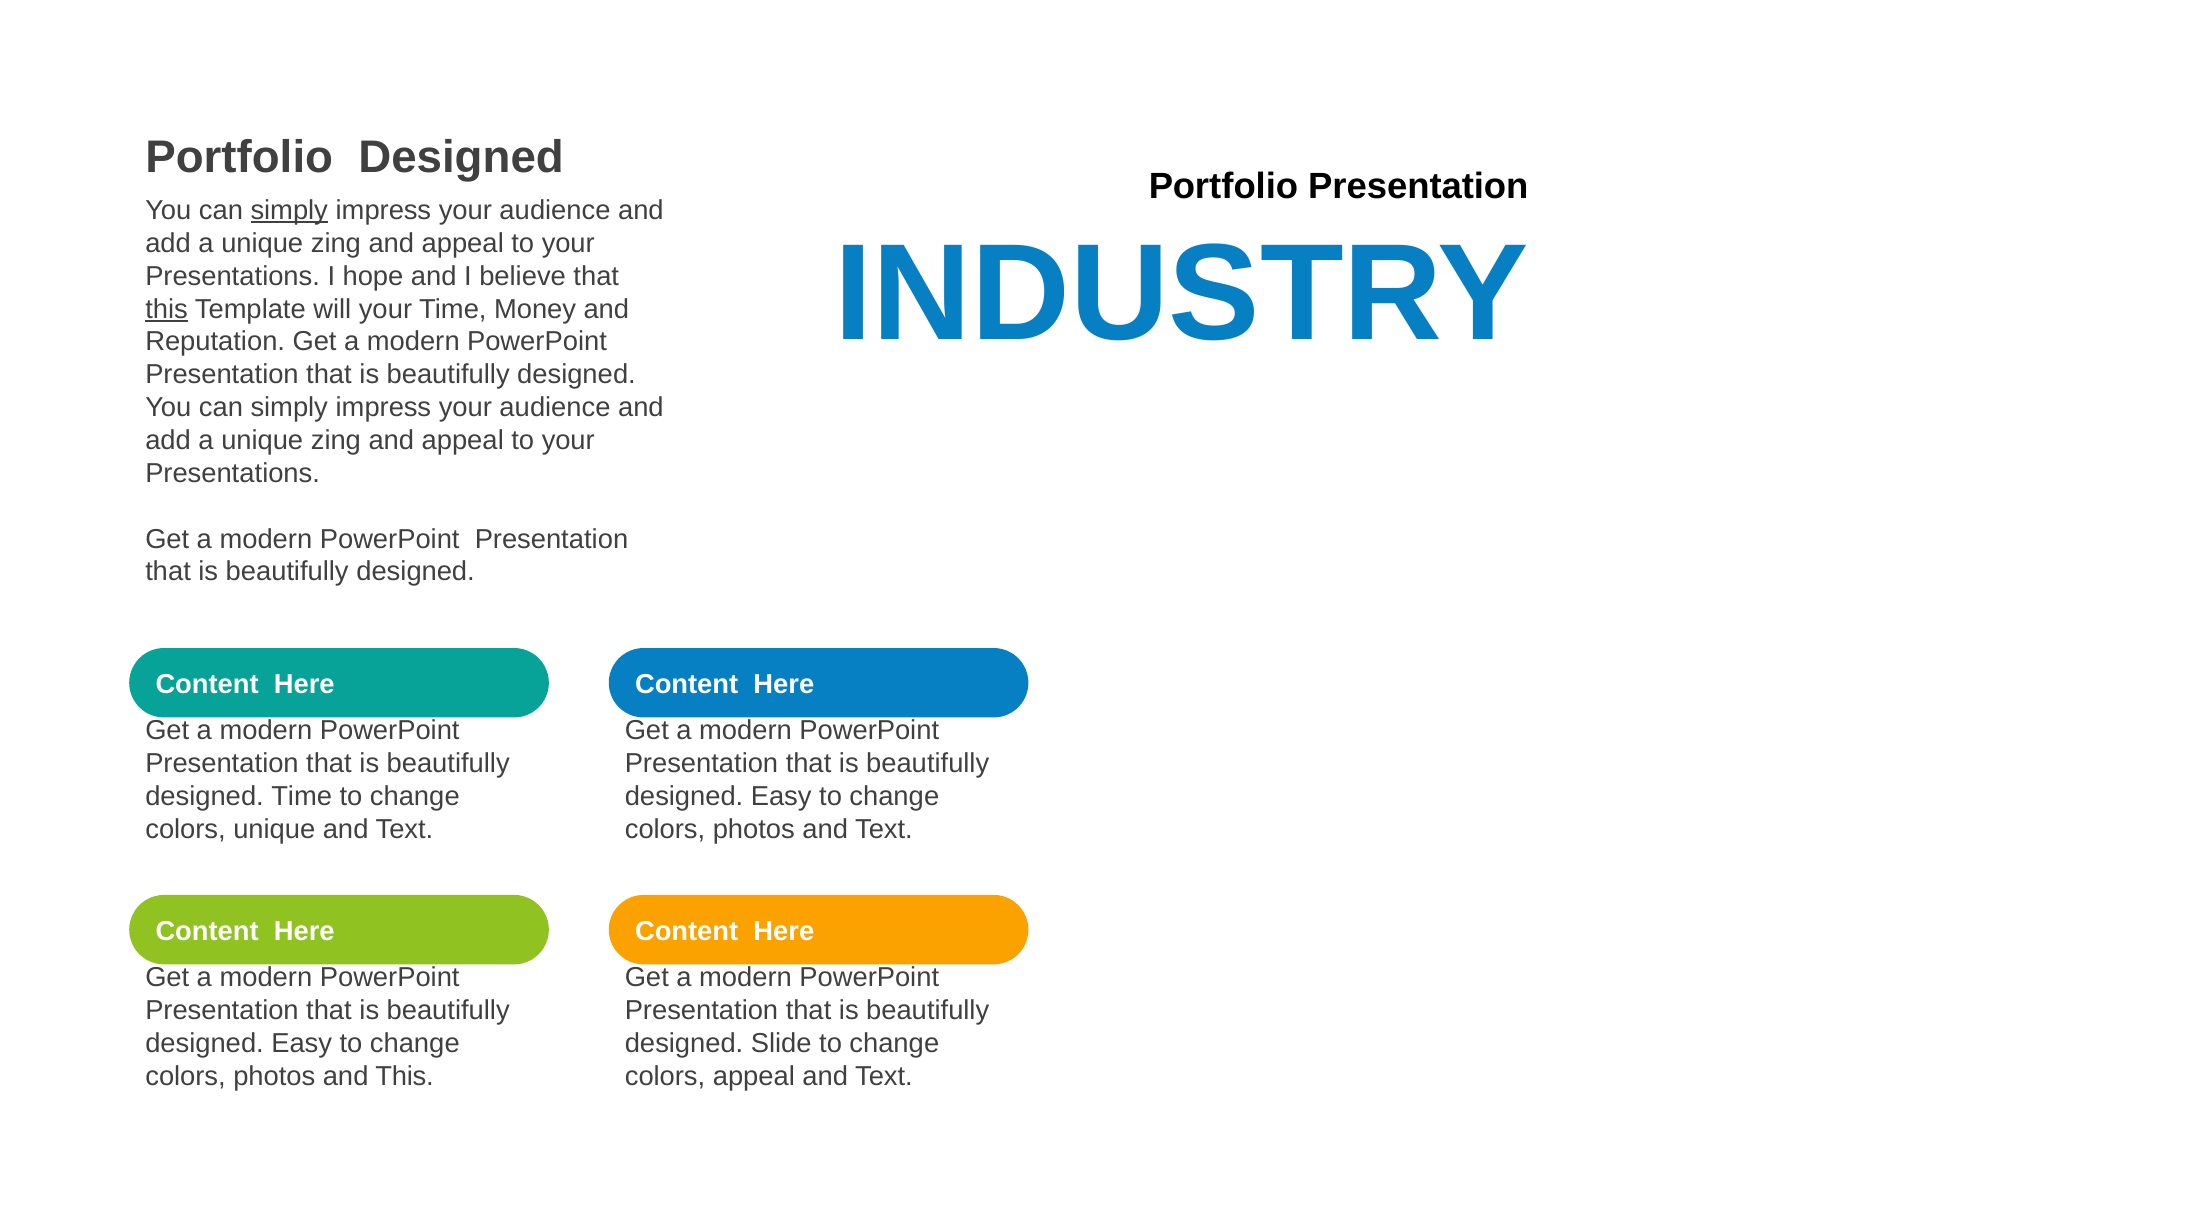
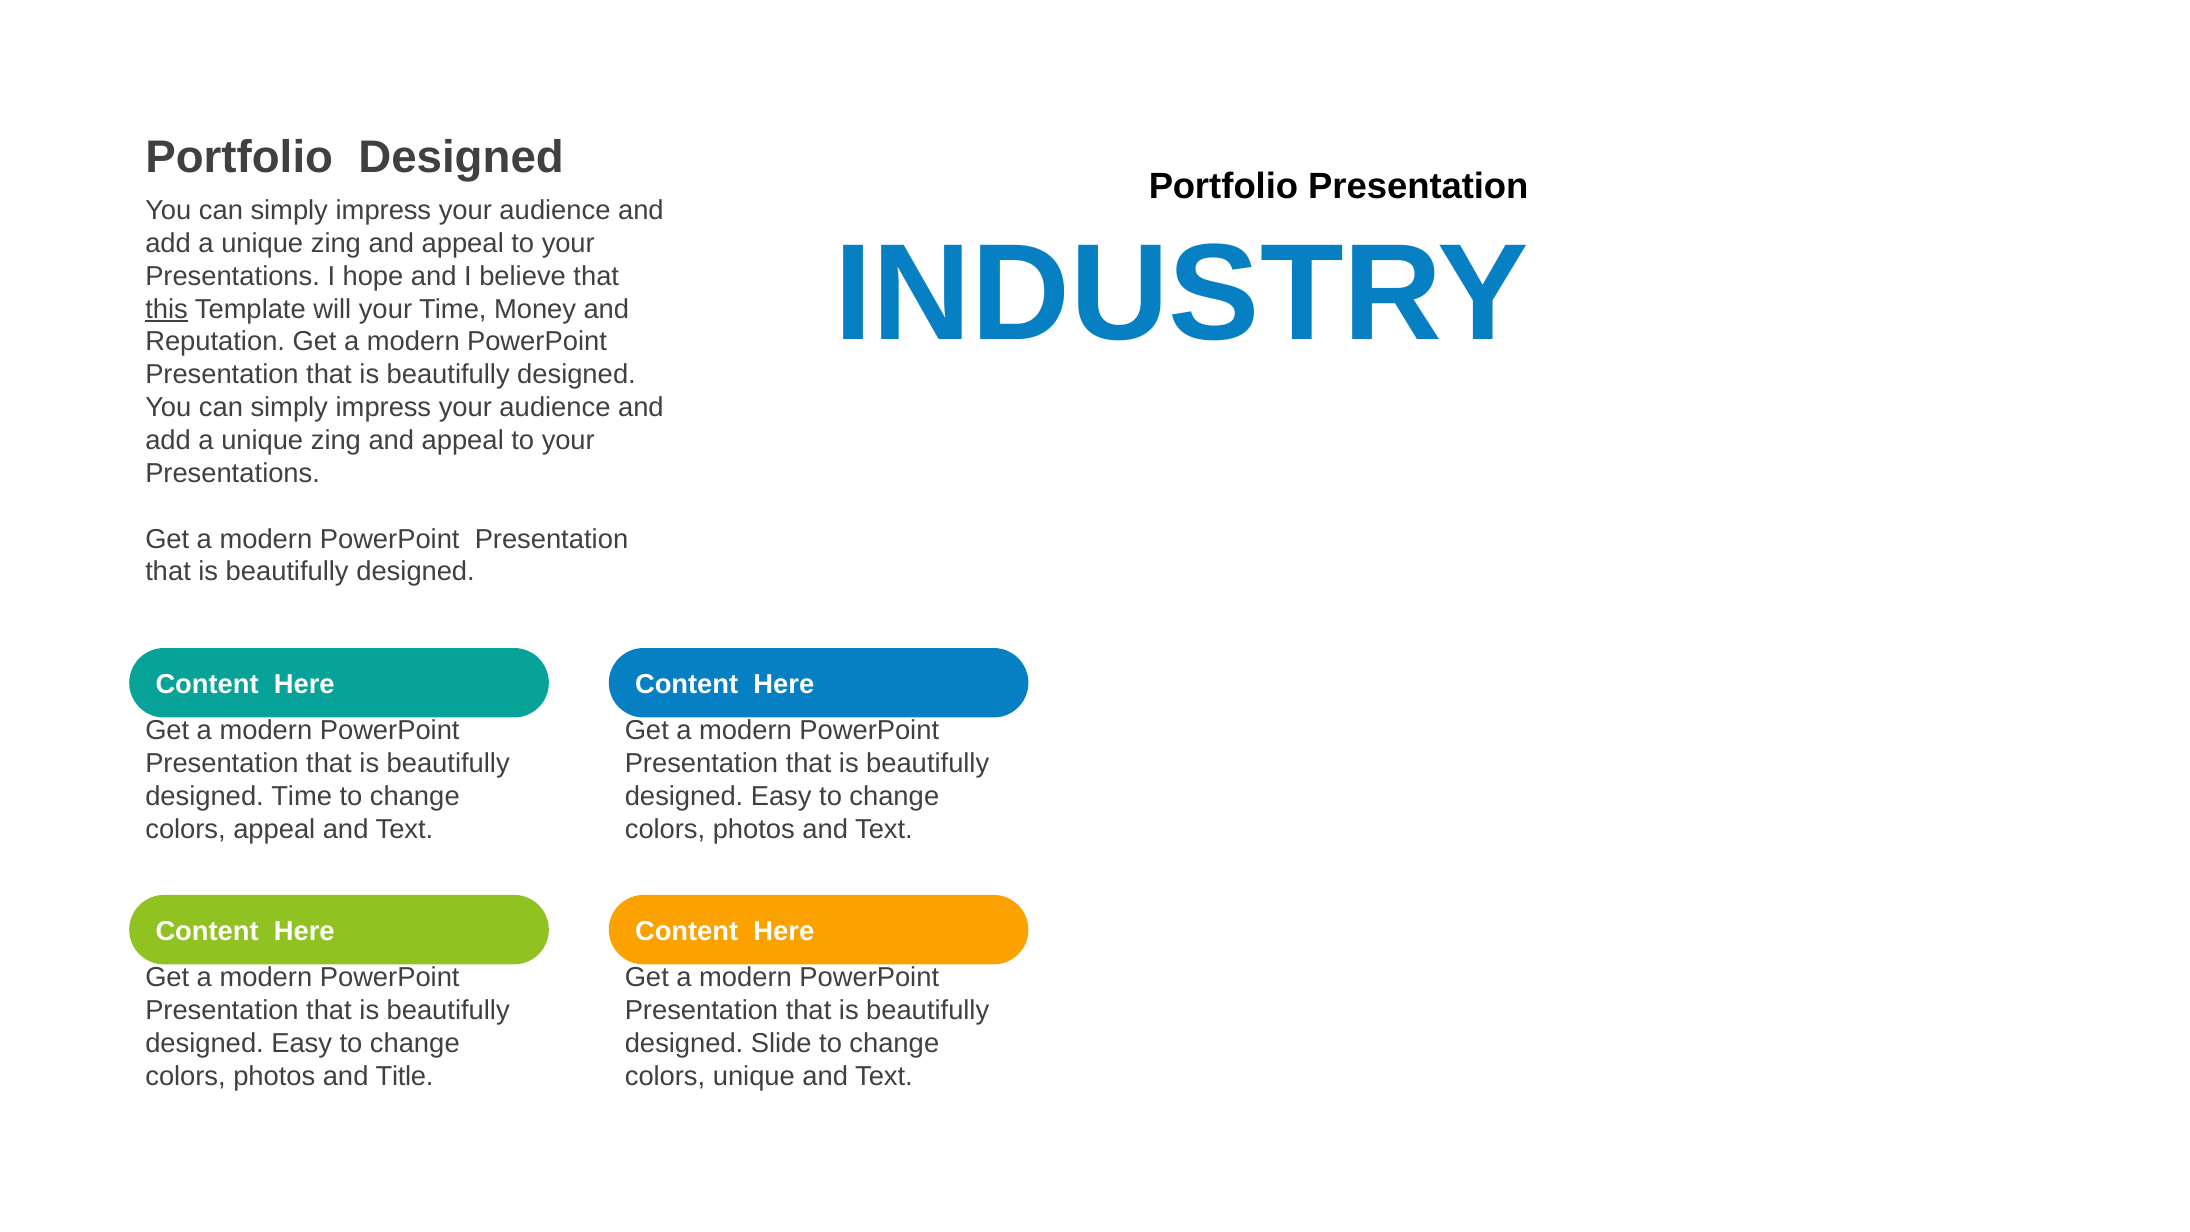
simply underline: present -> none (289, 211)
colors unique: unique -> appeal (274, 829)
and This: This -> Title (405, 1076)
colors appeal: appeal -> unique (754, 1076)
